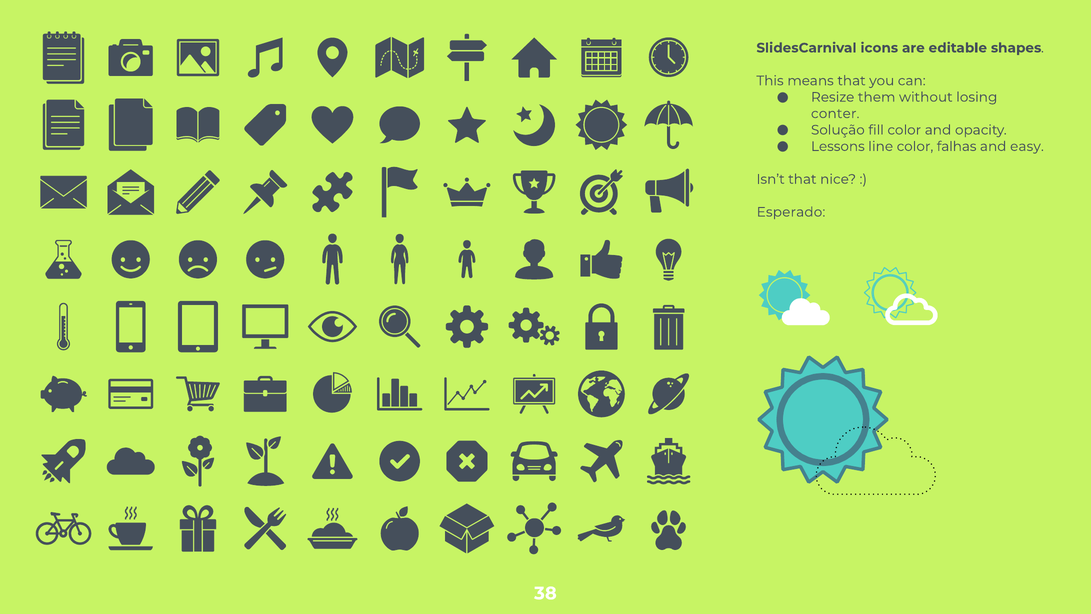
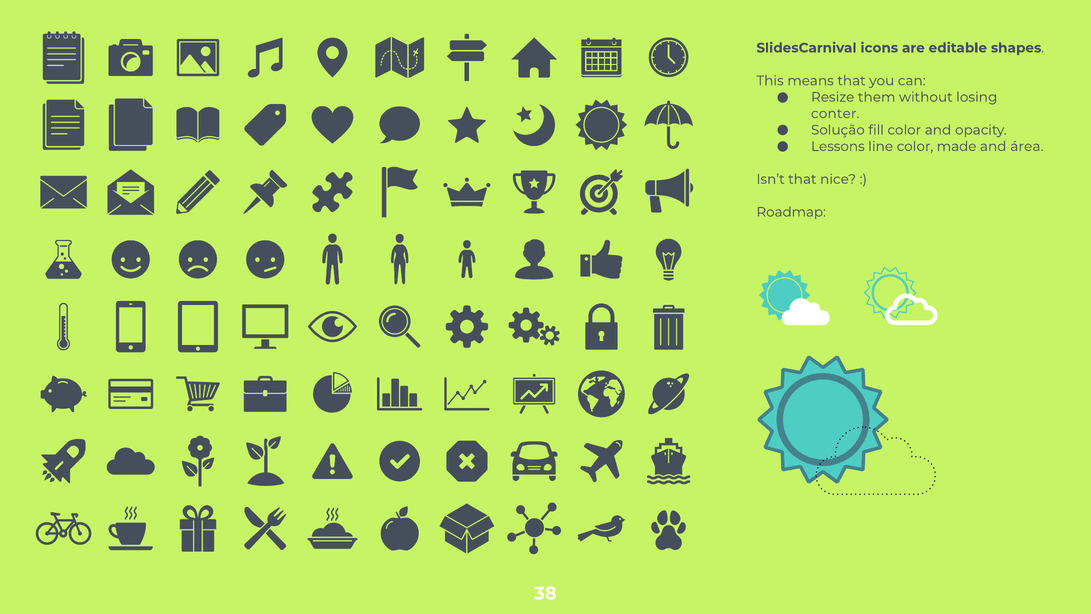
falhas: falhas -> made (957, 146)
easy: easy -> área (1027, 146)
Esperado: Esperado -> Roadmap (791, 212)
